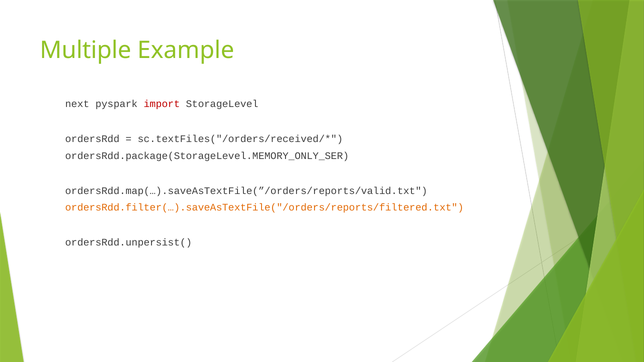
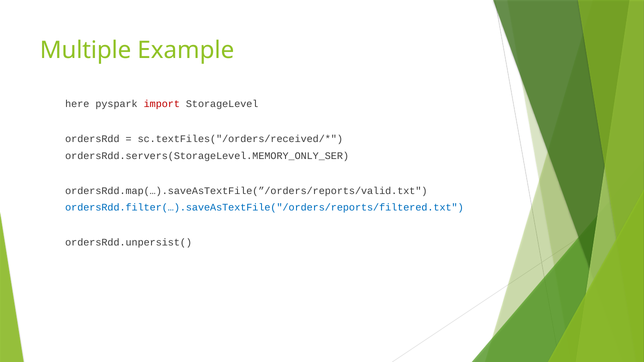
next: next -> here (77, 104)
ordersRdd.package(StorageLevel.MEMORY_ONLY_SER: ordersRdd.package(StorageLevel.MEMORY_ONLY_SER -> ordersRdd.servers(StorageLevel.MEMORY_ONLY_SER (207, 156)
ordersRdd.filter(…).saveAsTextFile("/orders/reports/filtered.txt colour: orange -> blue (264, 208)
